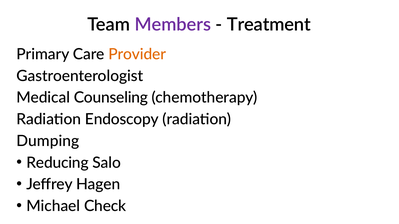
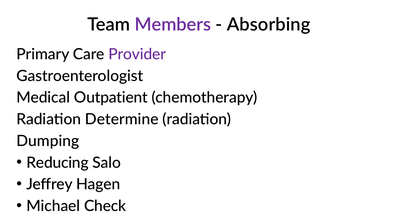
Treatment: Treatment -> Absorbing (269, 25)
Provider colour: orange -> purple (137, 54)
Counseling: Counseling -> Outpatient (111, 98)
Endoscopy: Endoscopy -> Determine (122, 120)
